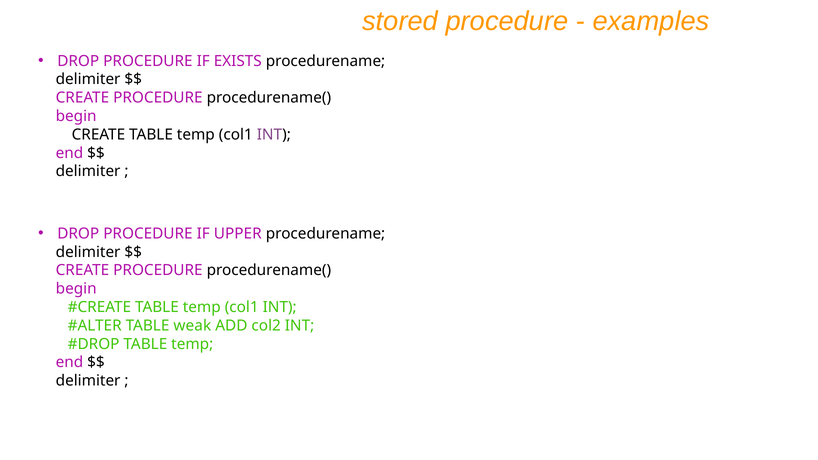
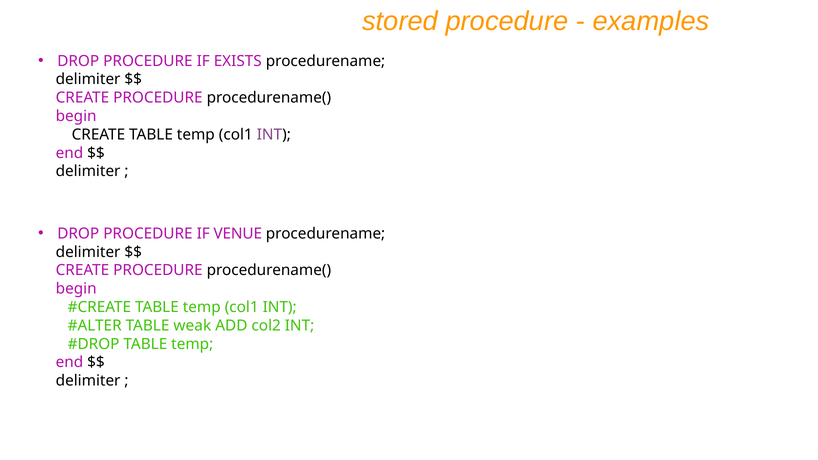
UPPER: UPPER -> VENUE (238, 234)
